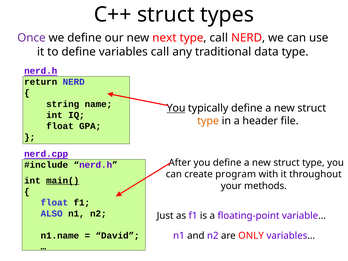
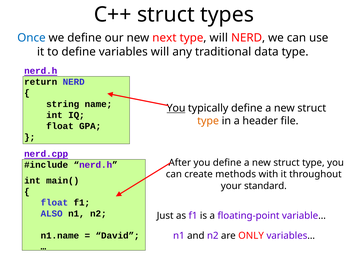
Once colour: purple -> blue (31, 38)
type call: call -> will (219, 38)
variables call: call -> will (160, 52)
program: program -> methods (236, 174)
main( underline: present -> none (63, 181)
methods: methods -> standard (265, 186)
